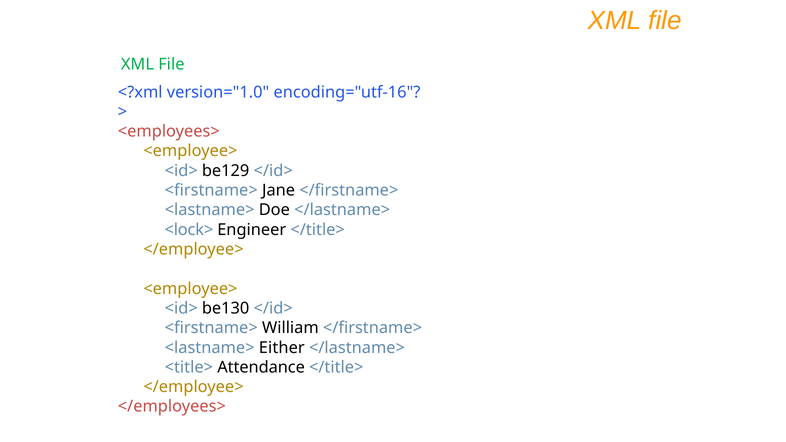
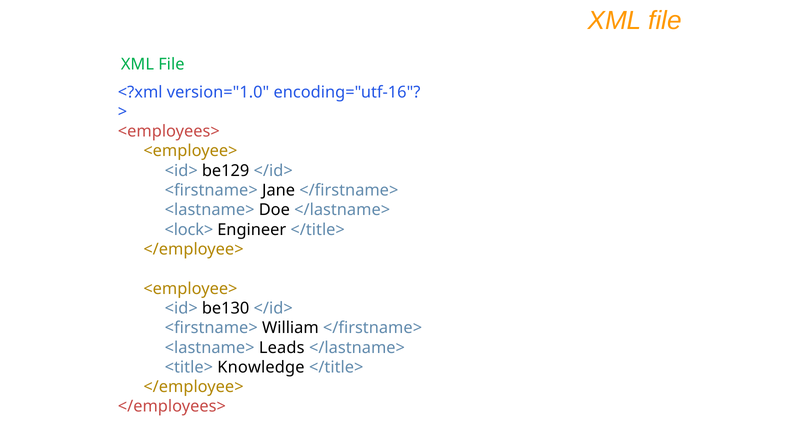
Either: Either -> Leads (282, 348)
Attendance: Attendance -> Knowledge (261, 367)
